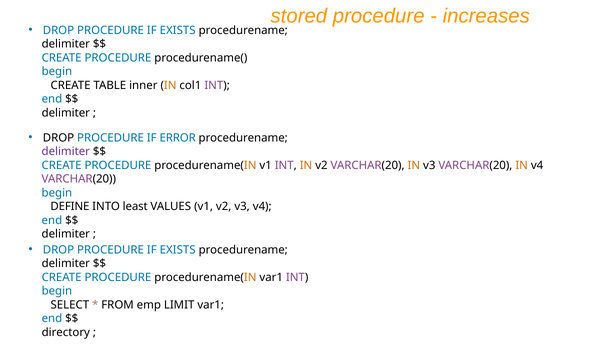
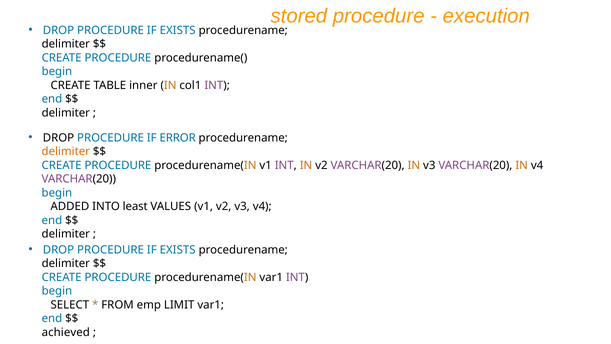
increases: increases -> execution (486, 16)
delimiter colour: purple -> orange (66, 151)
DEFINE: DEFINE -> ADDED (70, 206)
directory: directory -> achieved (66, 332)
